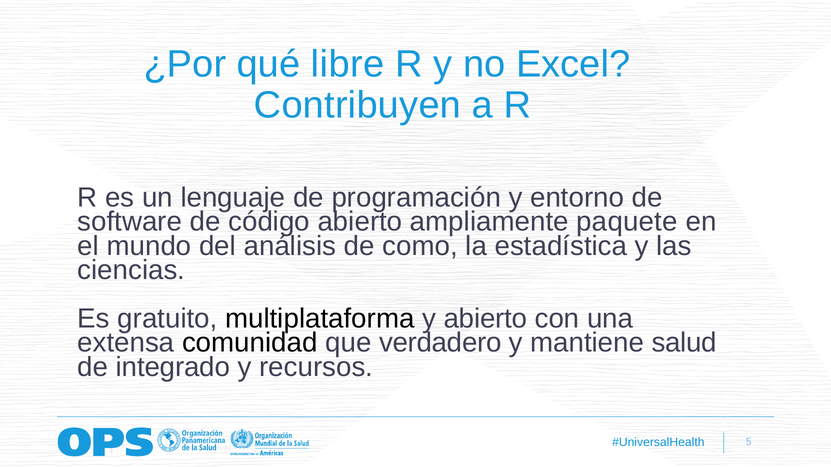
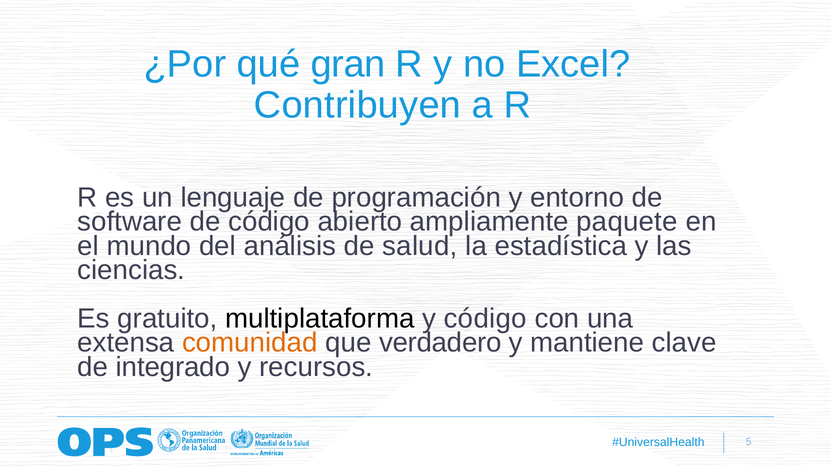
libre: libre -> gran (348, 64)
como: como -> salud (420, 246)
y abierto: abierto -> código (485, 319)
comunidad colour: black -> orange (250, 343)
salud: salud -> clave (684, 343)
